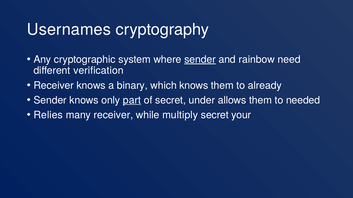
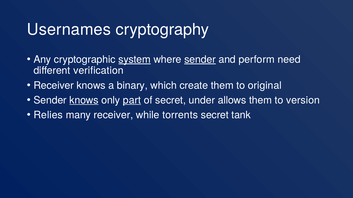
system underline: none -> present (135, 60)
rainbow: rainbow -> perform (257, 60)
which knows: knows -> create (194, 86)
already: already -> original (265, 86)
knows underline: none -> present (84, 100)
needed: needed -> version (303, 100)
multiply: multiply -> torrents (180, 115)
your: your -> tank (241, 115)
